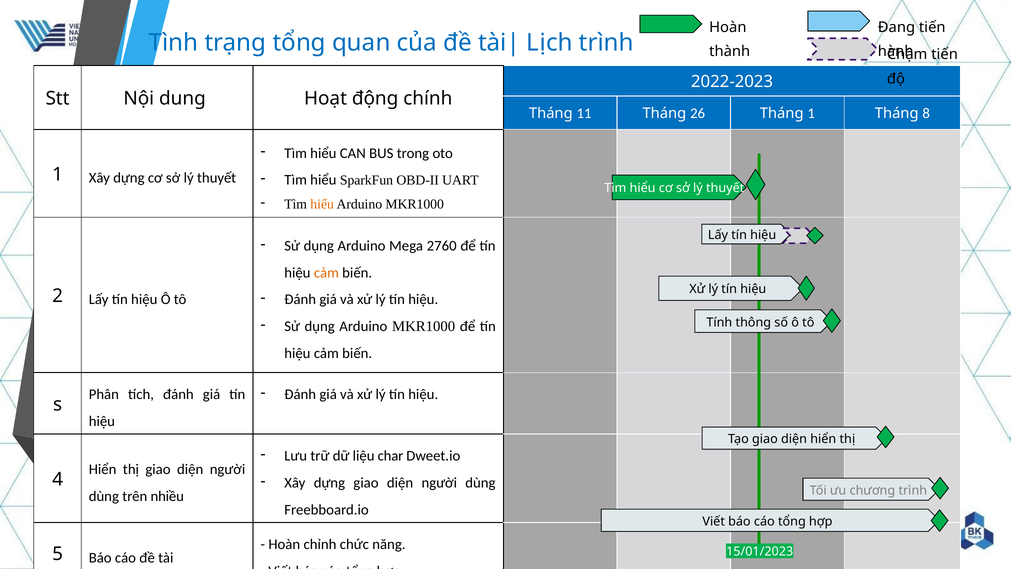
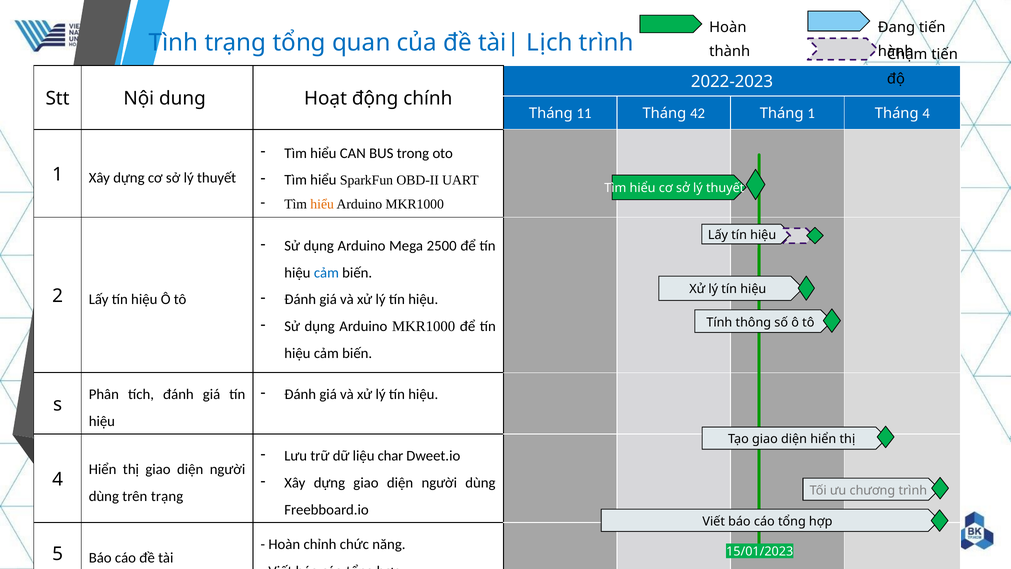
26: 26 -> 42 (698, 113)
Tháng 8: 8 -> 4 (926, 113)
2760: 2760 -> 2500 (442, 246)
cảm colour: orange -> blue (326, 273)
trên nhiều: nhiều -> trạng (167, 496)
